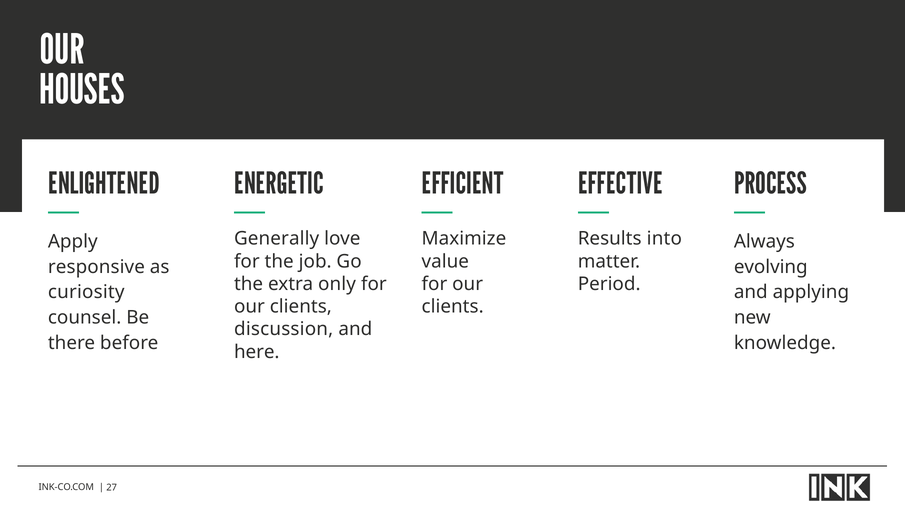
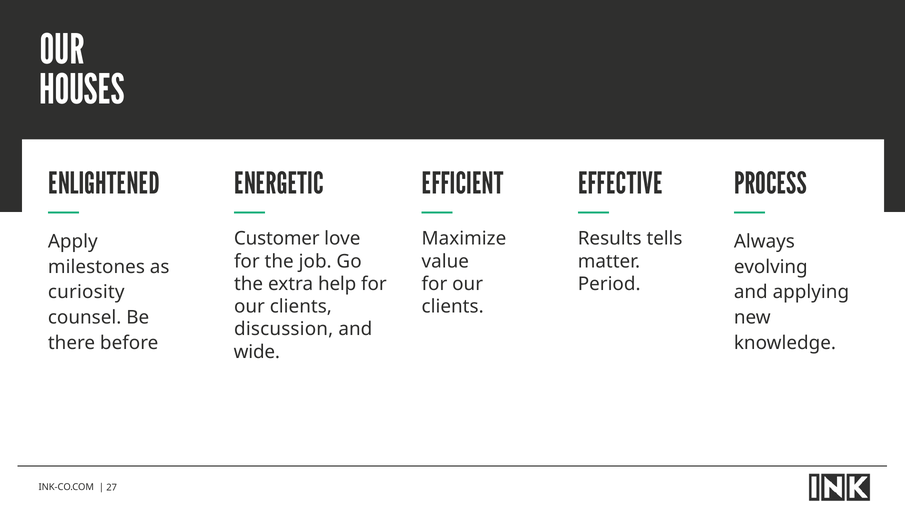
Generally: Generally -> Customer (277, 239)
into: into -> tells (664, 239)
responsive: responsive -> milestones (96, 267)
only: only -> help (337, 284)
here: here -> wide (257, 352)
